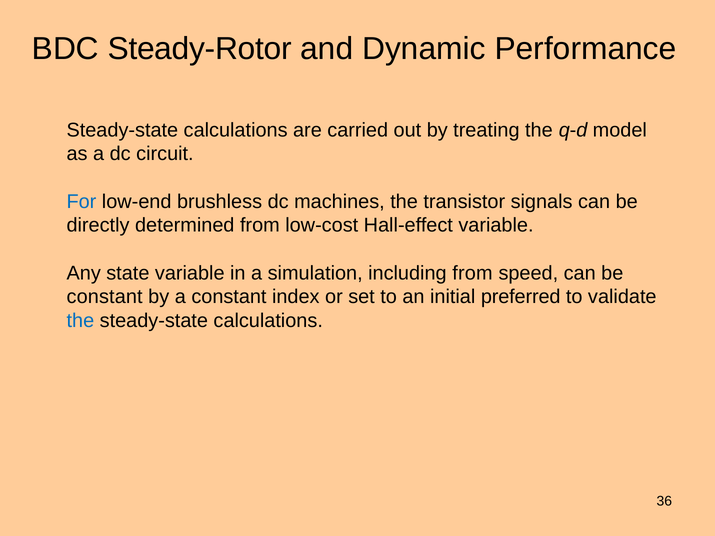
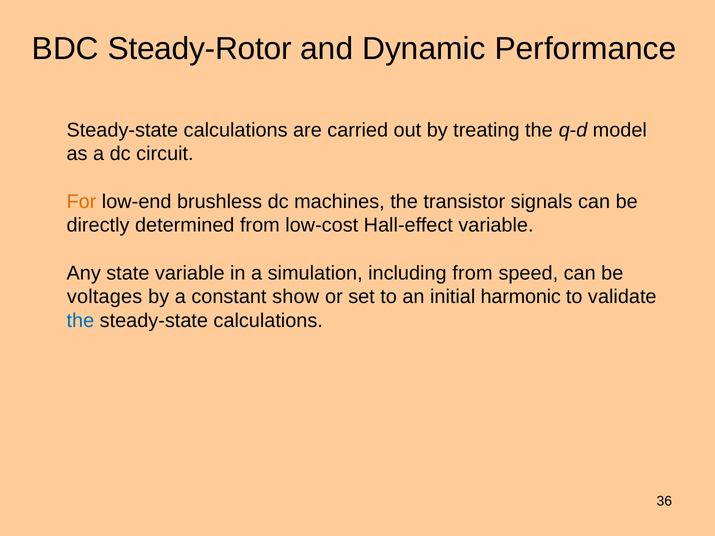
For colour: blue -> orange (81, 202)
constant: constant -> voltages (105, 297)
index: index -> show (296, 297)
preferred: preferred -> harmonic (521, 297)
